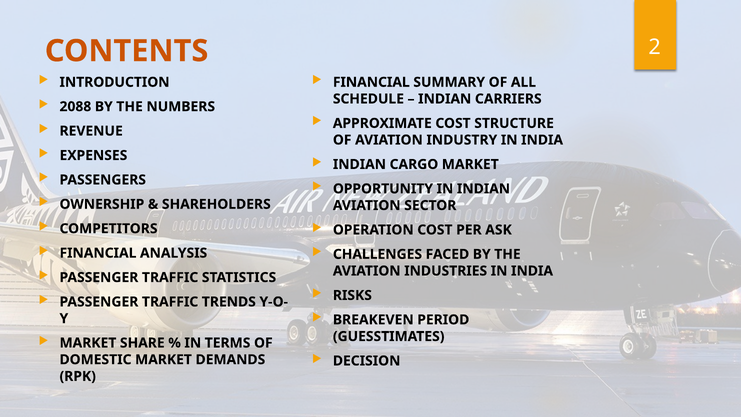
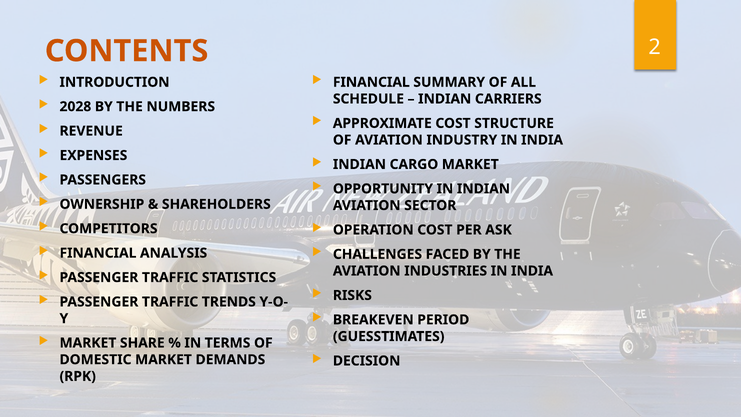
2088: 2088 -> 2028 (75, 107)
